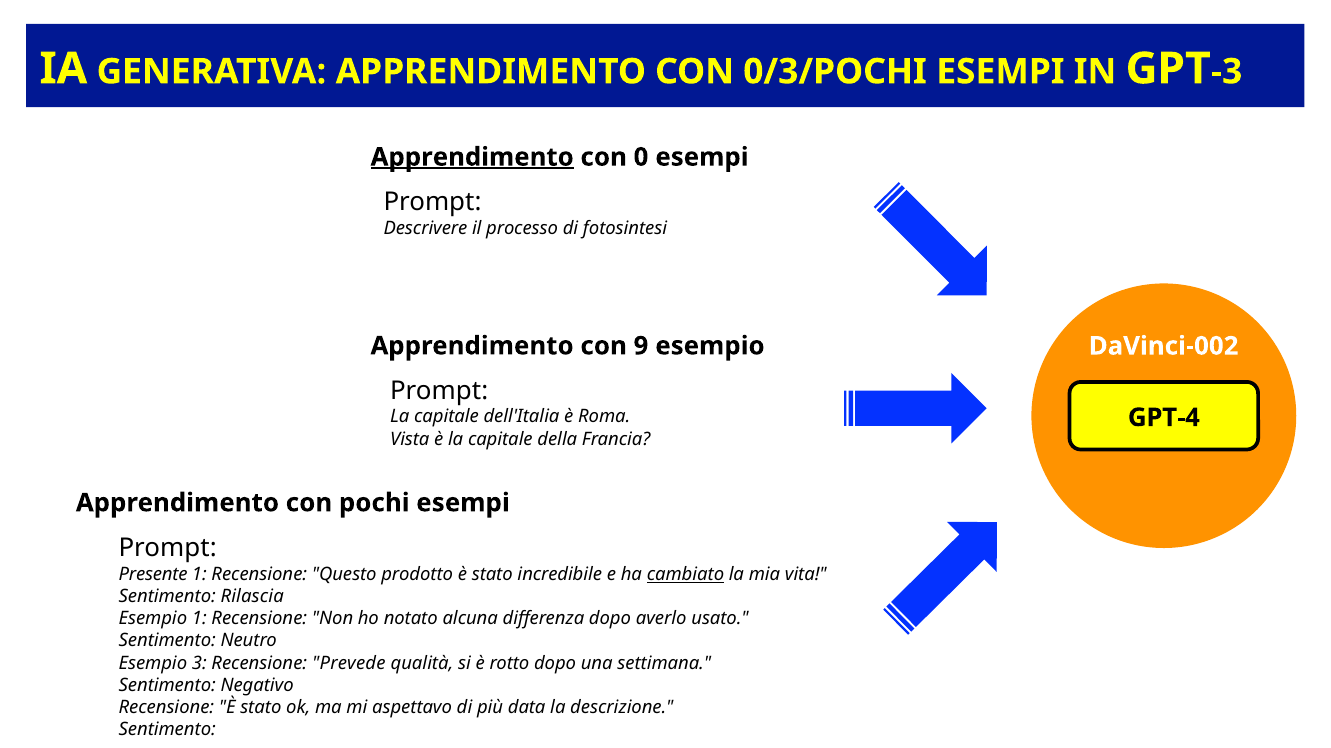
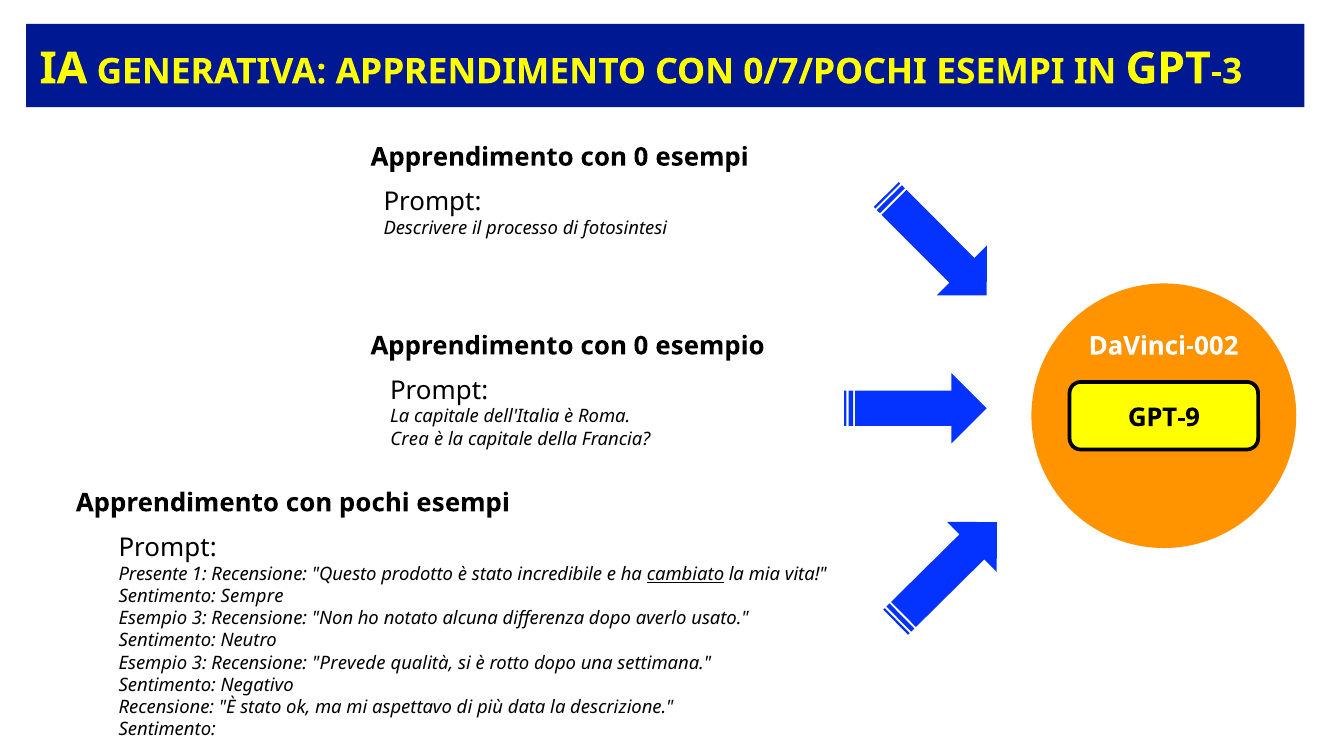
0/3/POCHI: 0/3/POCHI -> 0/7/POCHI (835, 72)
Apprendimento underline: present -> none (472, 157)
9: 9 -> 0 (641, 346)
GPT-4: GPT-4 -> GPT-9 (1164, 418)
Vista: Vista -> Crea (410, 439)
Rilascia: Rilascia -> Sempre (252, 597)
1: 1 -> 3 (199, 619)
